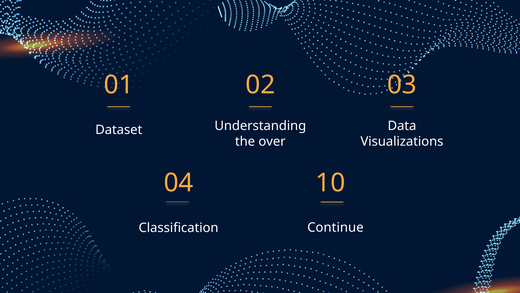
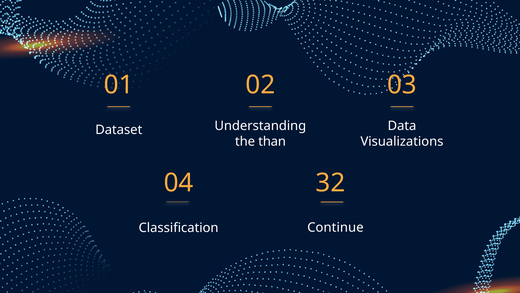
over: over -> than (272, 141)
10: 10 -> 32 (330, 183)
